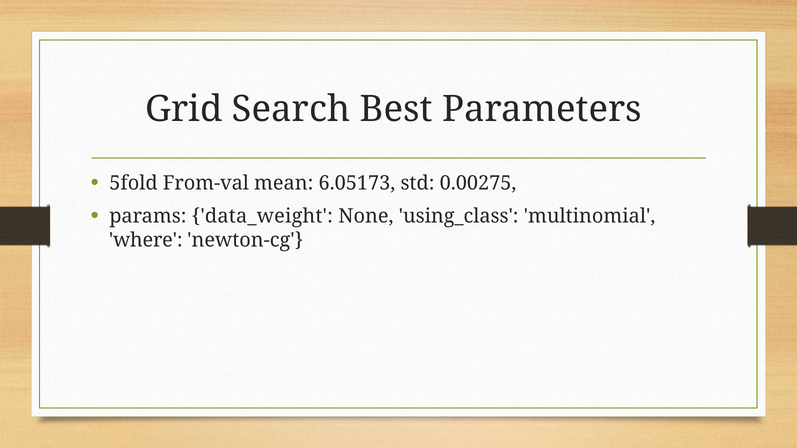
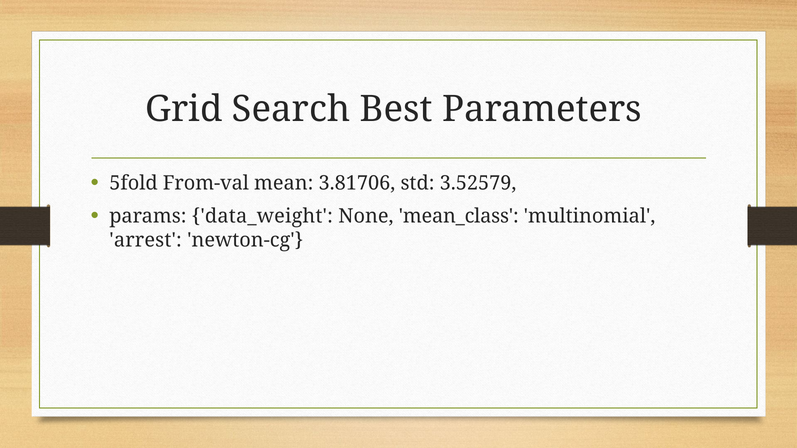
6.05173: 6.05173 -> 3.81706 (357, 183)
0.00275: 0.00275 -> 3.52579 (478, 183)
using_class: using_class -> mean_class (459, 216)
where: where -> arrest (146, 240)
